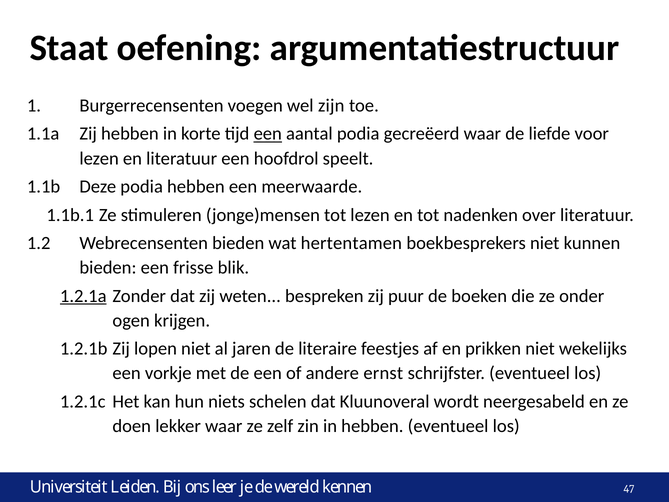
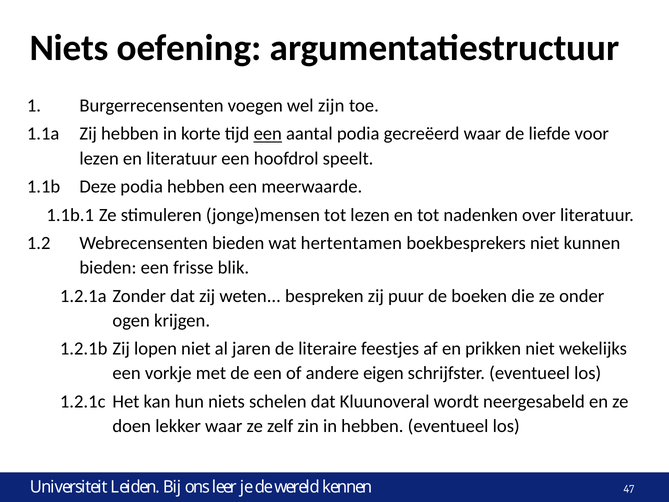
Staat: Staat -> Niets (69, 48)
1.2.1a underline: present -> none (83, 296)
ernst: ernst -> eigen (383, 373)
